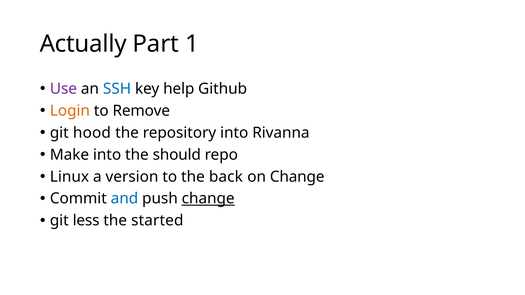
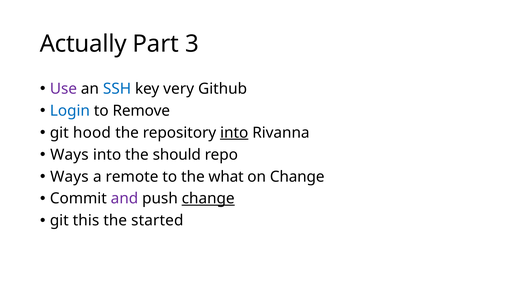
1: 1 -> 3 (192, 44)
help: help -> very (179, 89)
Login colour: orange -> blue (70, 111)
into underline: none -> present (234, 133)
Make: Make -> Ways (69, 155)
Linux: Linux -> Ways (69, 177)
version: version -> remote (132, 177)
back: back -> what (226, 177)
and colour: blue -> purple (124, 199)
less: less -> this (86, 221)
